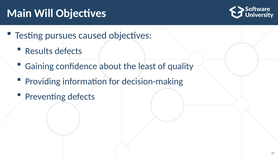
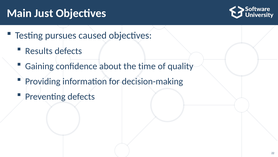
Will: Will -> Just (44, 13)
least: least -> time (147, 66)
